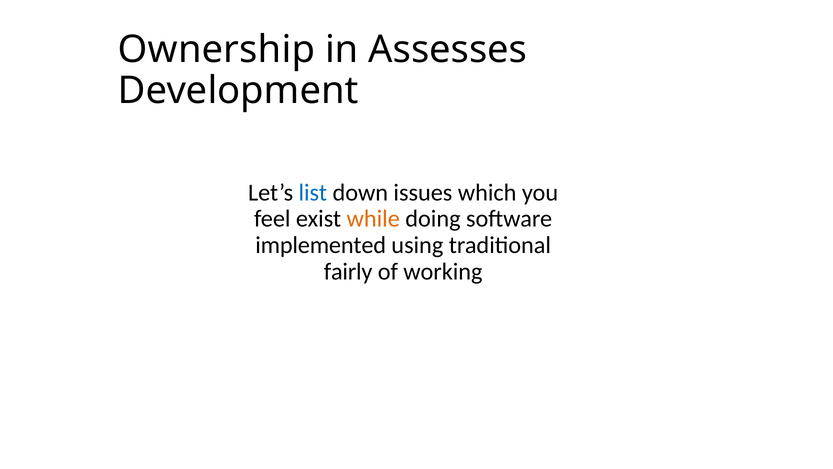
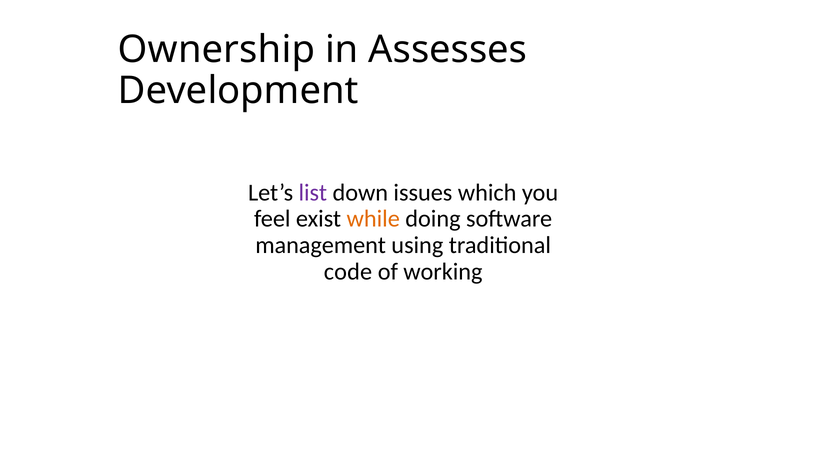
list colour: blue -> purple (313, 193)
implemented: implemented -> management (321, 245)
fairly: fairly -> code (348, 271)
